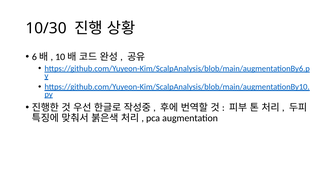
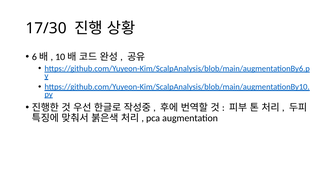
10/30: 10/30 -> 17/30 (46, 28)
